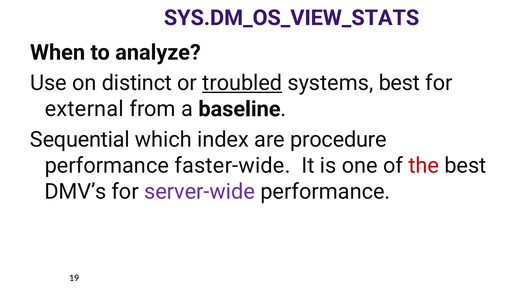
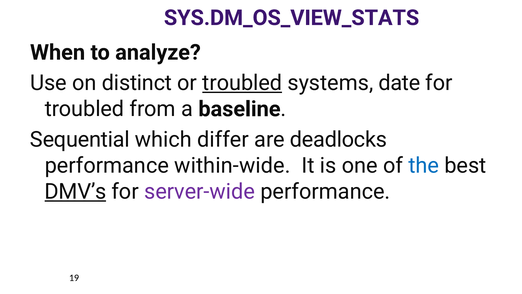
systems best: best -> date (399, 83)
external: external -> troubled (84, 109)
index: index -> differ (223, 139)
procedure: procedure -> deadlocks (338, 139)
faster-wide: faster-wide -> within-wide (232, 165)
the colour: red -> blue (424, 165)
DMV’s underline: none -> present (76, 191)
